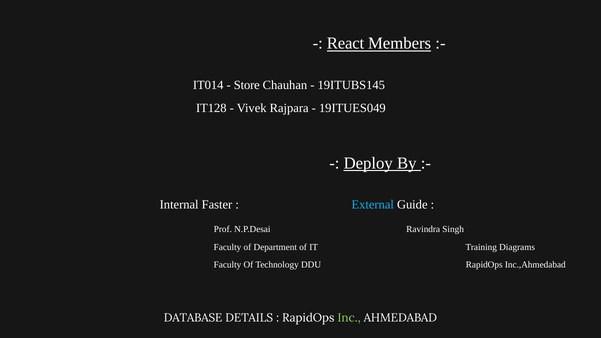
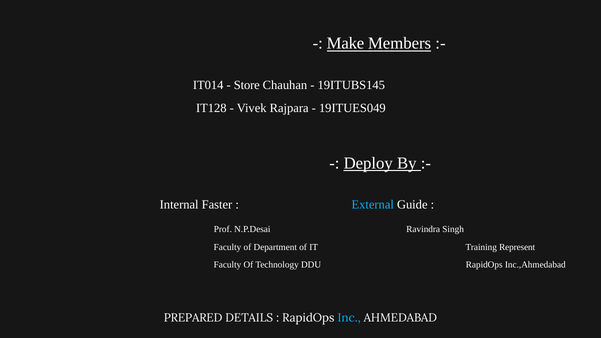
React: React -> Make (345, 43)
Diagrams: Diagrams -> Represent (517, 247)
DATABASE: DATABASE -> PREPARED (193, 318)
Inc colour: light green -> light blue (349, 318)
